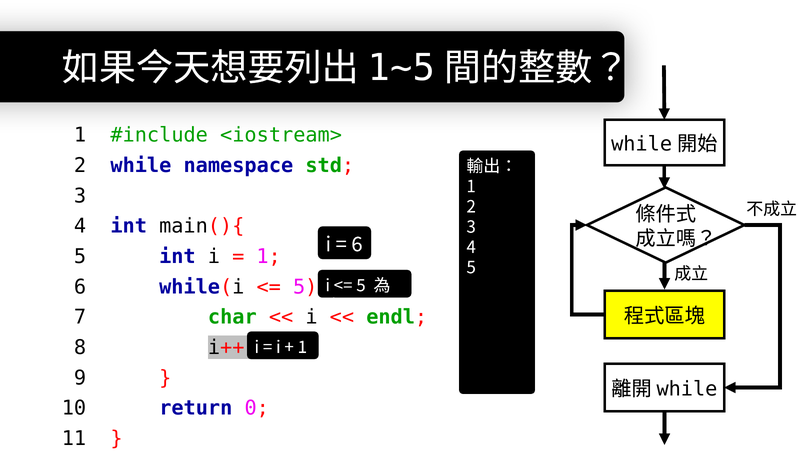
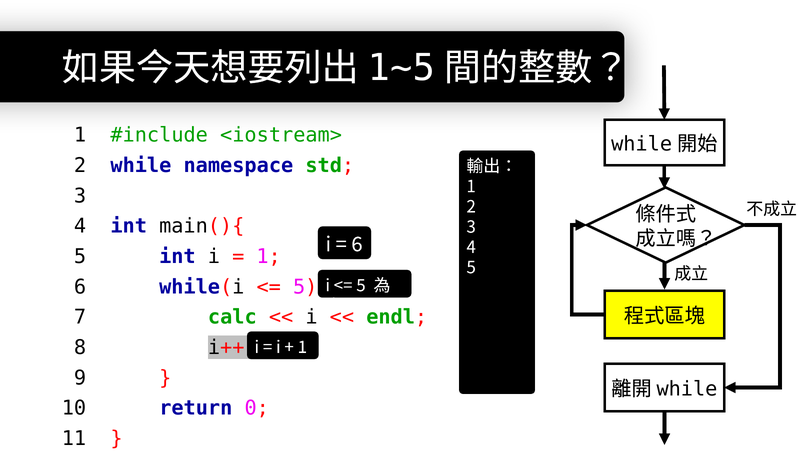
char: char -> calc (232, 317)
